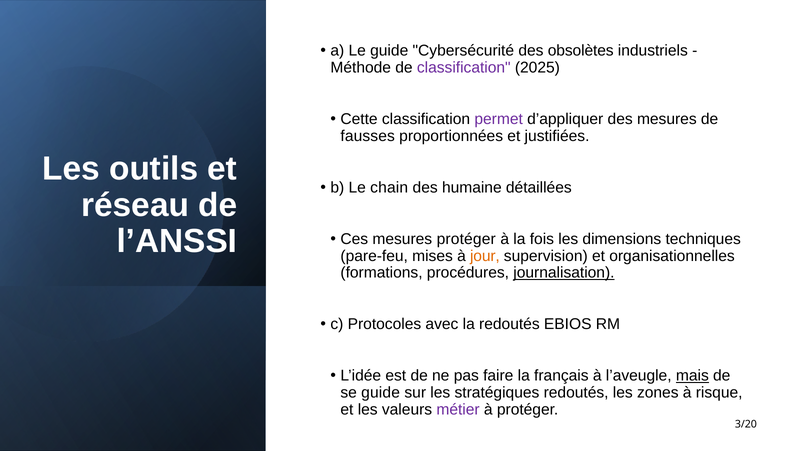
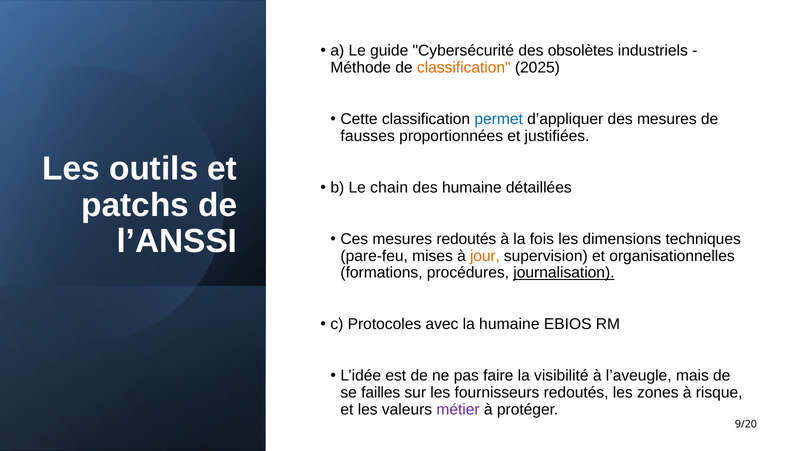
classification colour: purple -> orange (464, 68)
permet colour: purple -> blue (499, 119)
réseau: réseau -> patchs (135, 205)
mesures protéger: protéger -> redoutés (466, 239)
la redoutés: redoutés -> humaine (509, 324)
français: français -> visibilité (561, 376)
mais underline: present -> none (692, 376)
se guide: guide -> failles (381, 393)
stratégiques: stratégiques -> fournisseurs (497, 393)
3/20: 3/20 -> 9/20 (746, 424)
